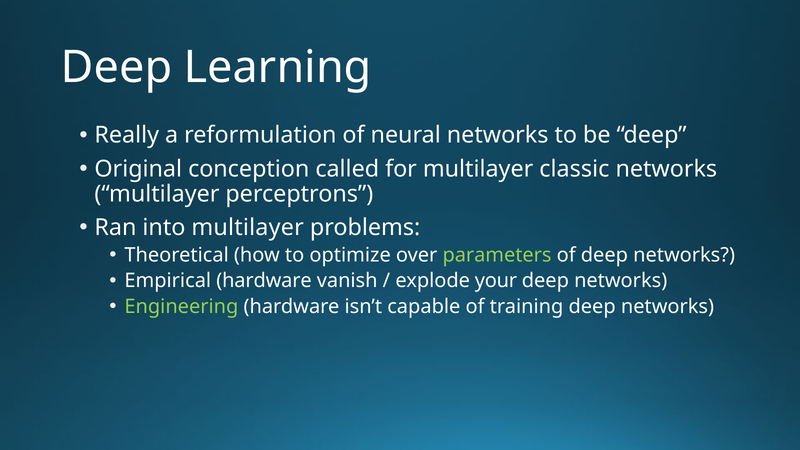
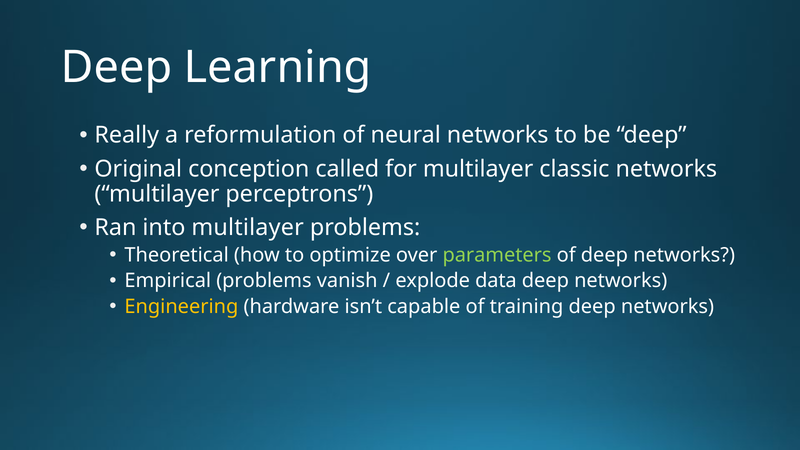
Empirical hardware: hardware -> problems (264, 281)
your: your -> data (496, 281)
Engineering colour: light green -> yellow (181, 307)
